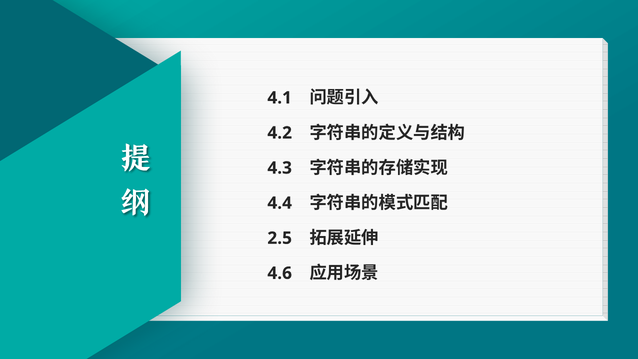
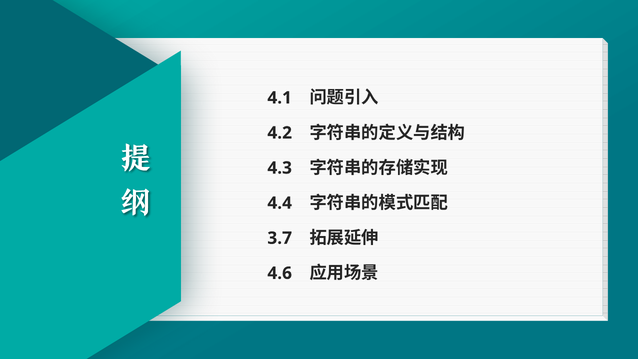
2.5: 2.5 -> 3.7 (280, 238)
